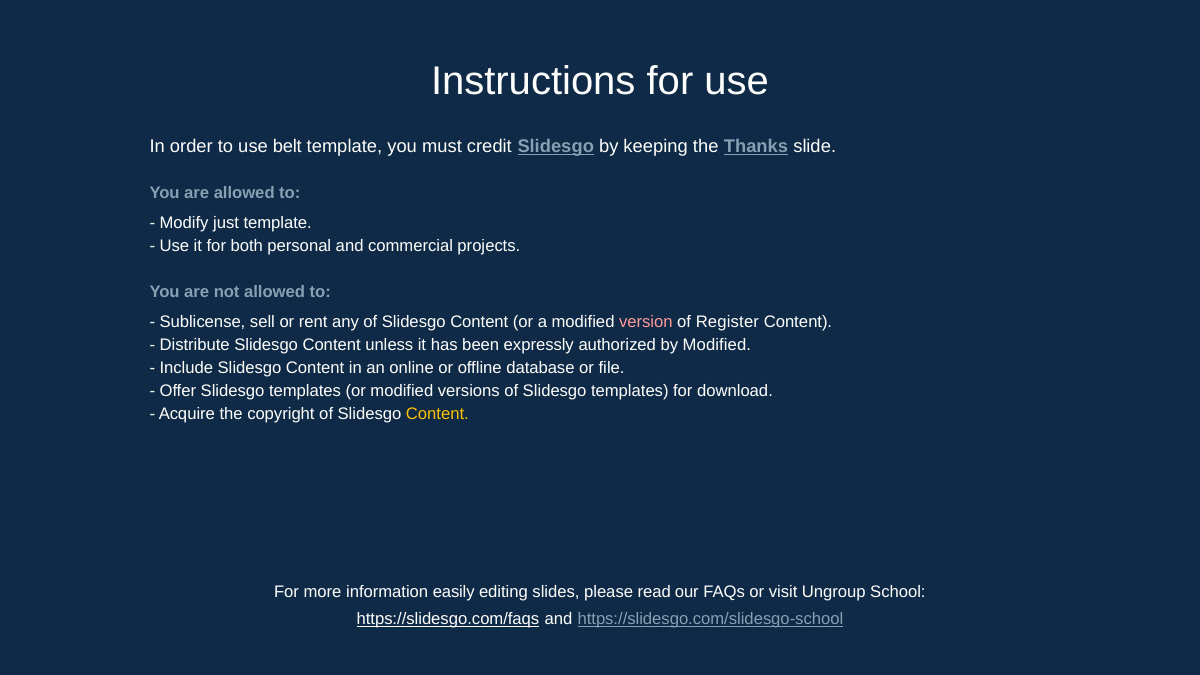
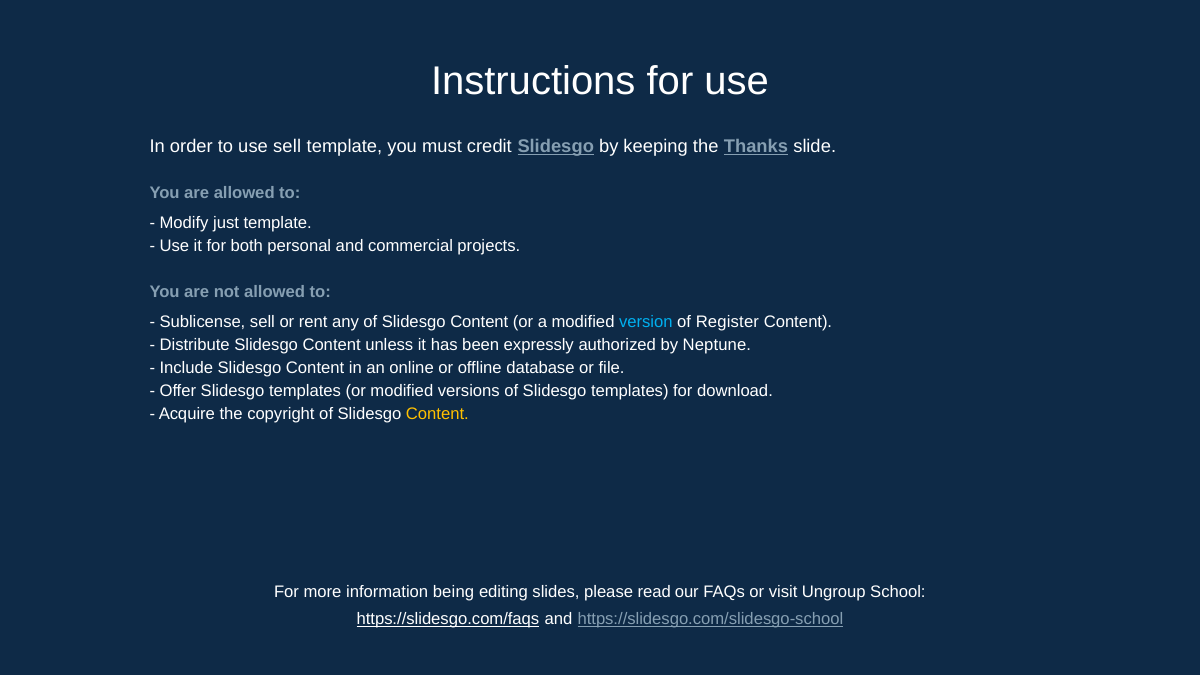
use belt: belt -> sell (287, 146)
version colour: pink -> light blue (646, 322)
by Modified: Modified -> Neptune (717, 345)
easily: easily -> being (454, 592)
